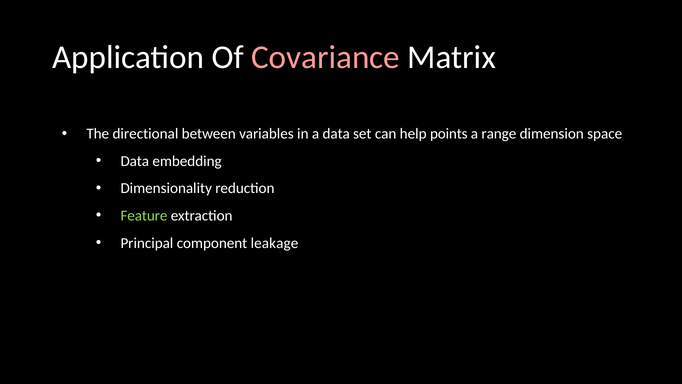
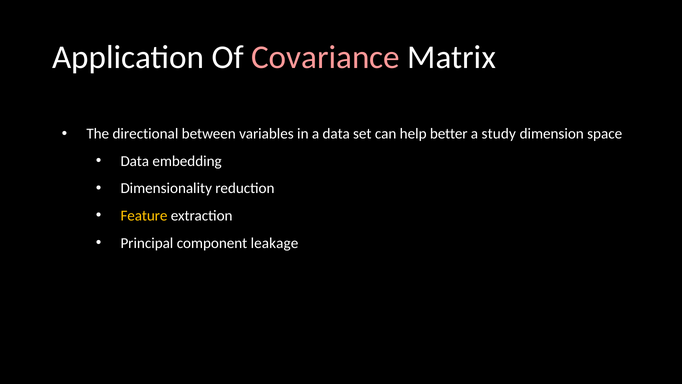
points: points -> better (449, 134)
range: range -> study (499, 134)
Feature colour: light green -> yellow (144, 216)
